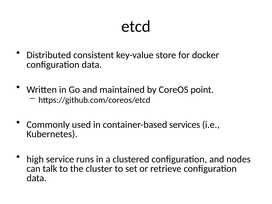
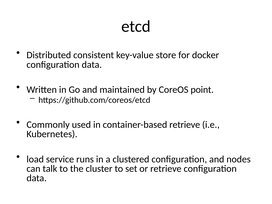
container-based services: services -> retrieve (185, 125)
high: high -> load (35, 159)
